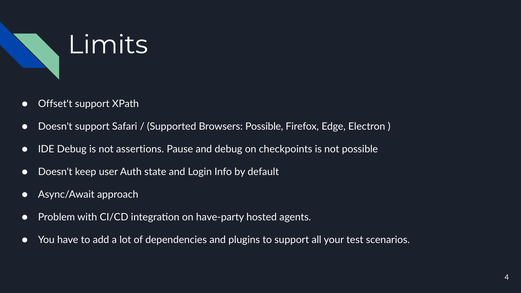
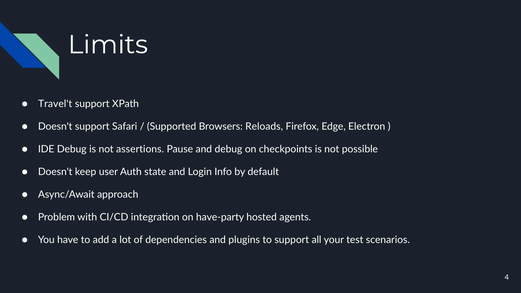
Offset't: Offset't -> Travel't (55, 104)
Browsers Possible: Possible -> Reloads (264, 127)
